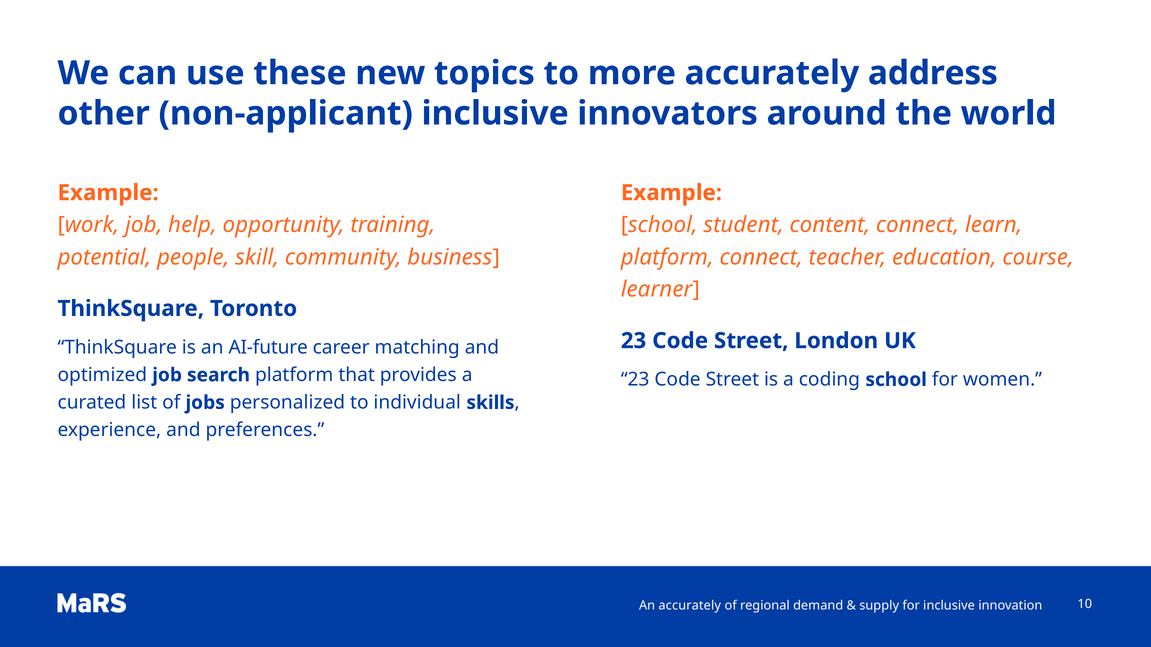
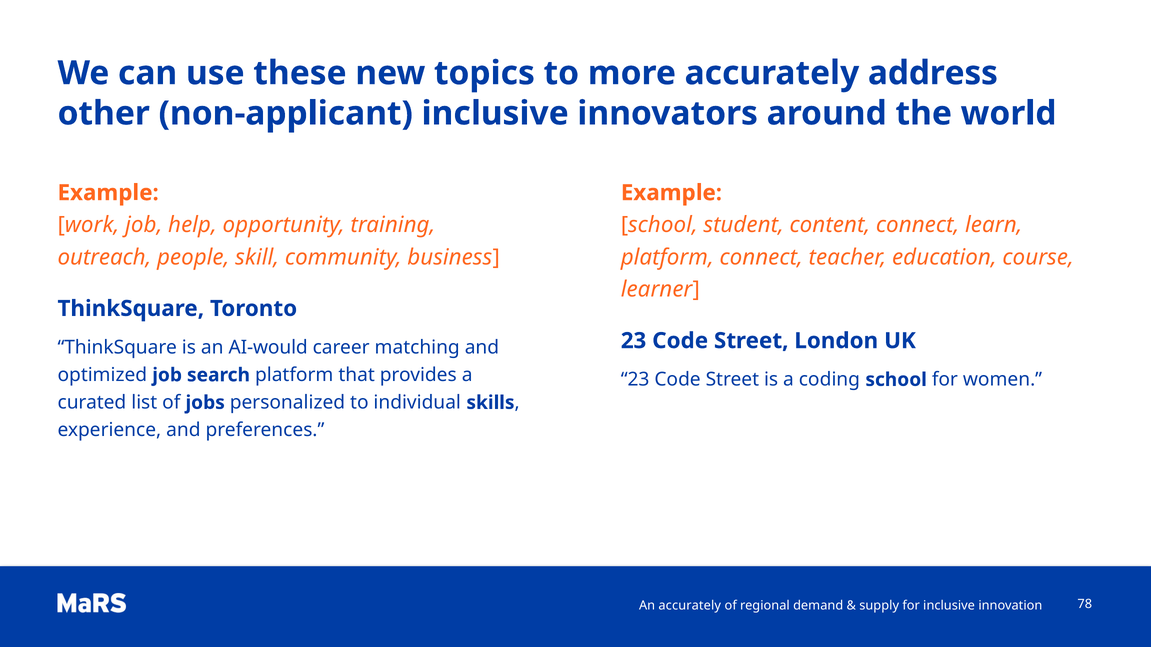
potential: potential -> outreach (104, 257)
AI-future: AI-future -> AI-would (268, 348)
10: 10 -> 78 (1085, 605)
